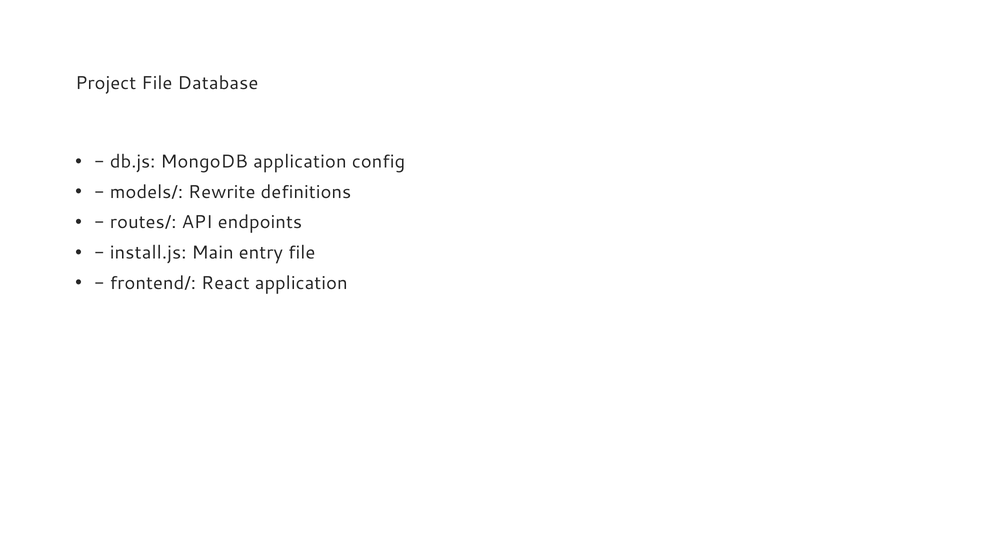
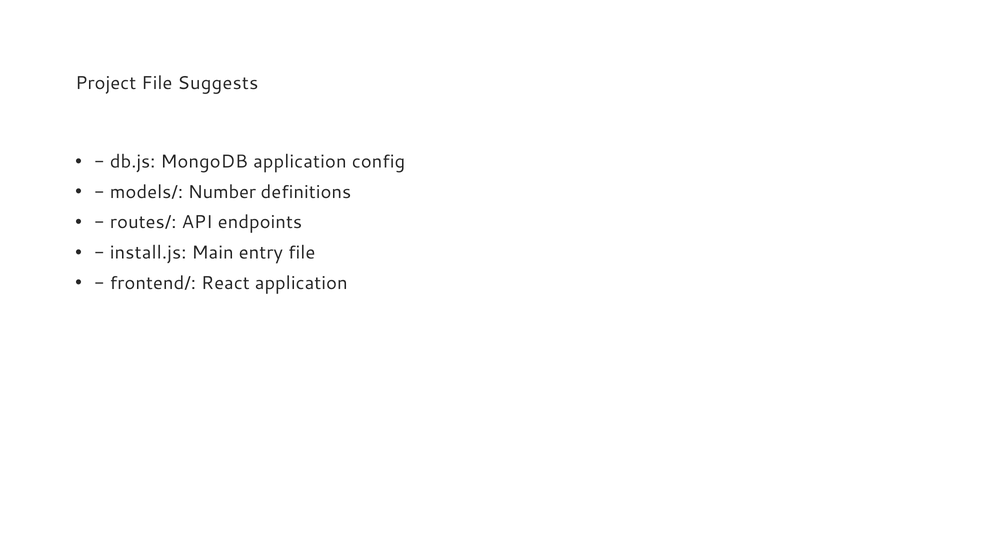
Database: Database -> Suggests (218, 83)
Rewrite: Rewrite -> Number (222, 192)
